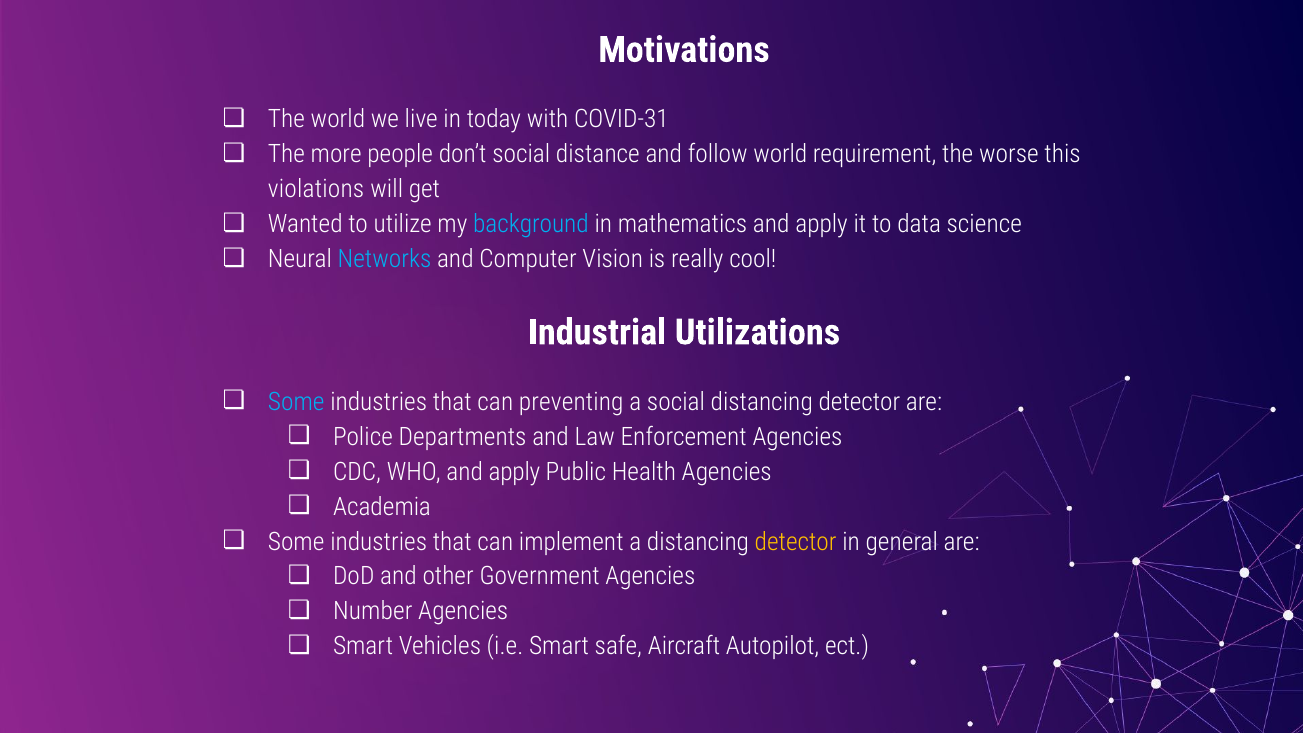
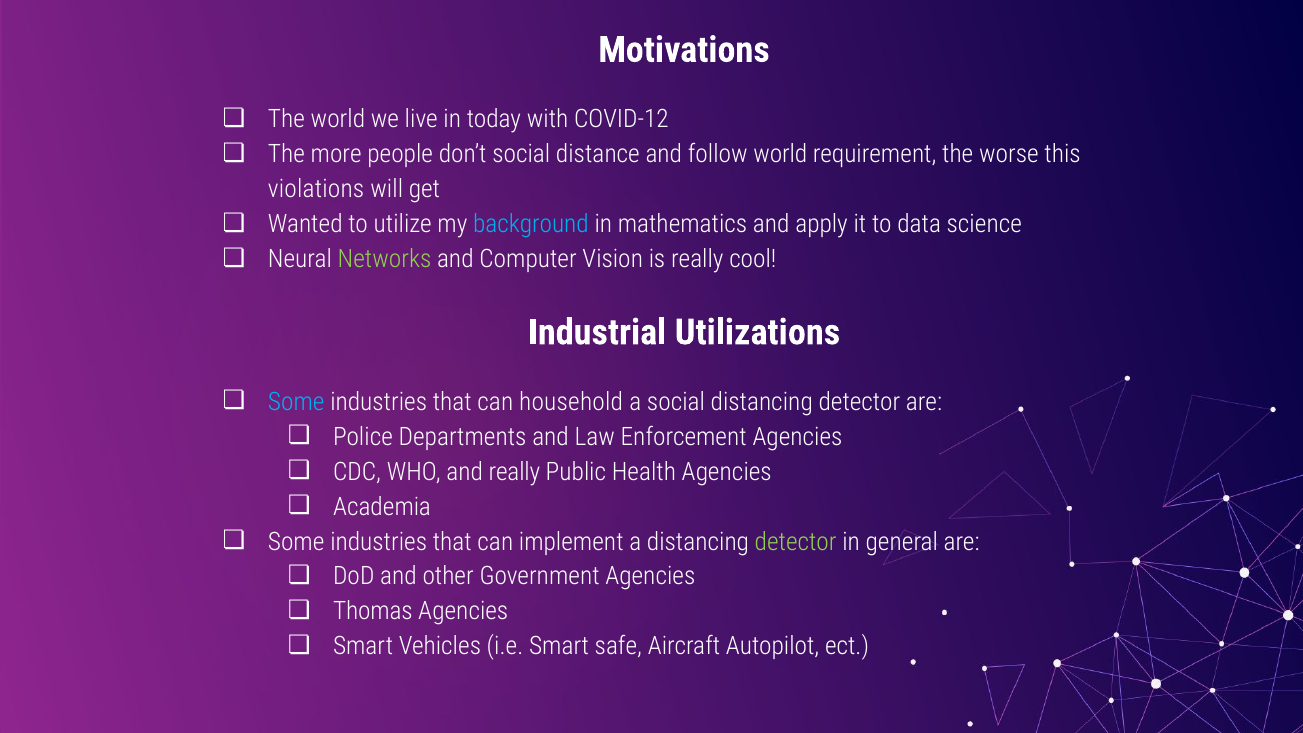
COVID-31: COVID-31 -> COVID-12 (621, 119)
Networks colour: light blue -> light green (385, 259)
preventing: preventing -> household (571, 402)
WHO and apply: apply -> really (514, 472)
detector colour: yellow -> light green (796, 542)
Number: Number -> Thomas (373, 612)
